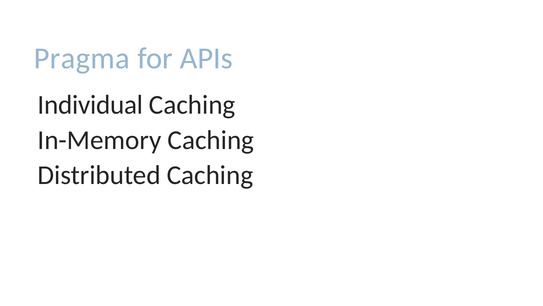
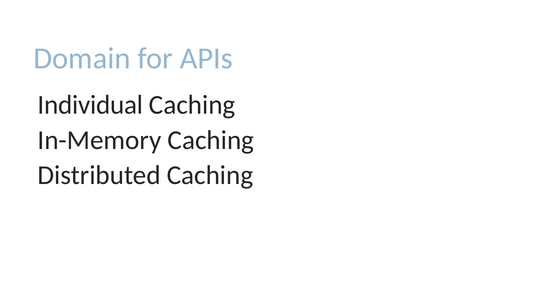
Pragma: Pragma -> Domain (82, 58)
